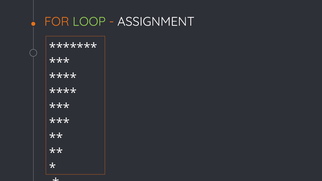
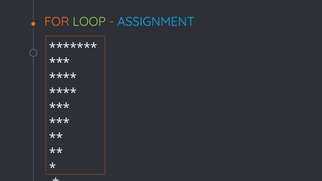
ASSIGNMENT colour: white -> light blue (156, 22)
